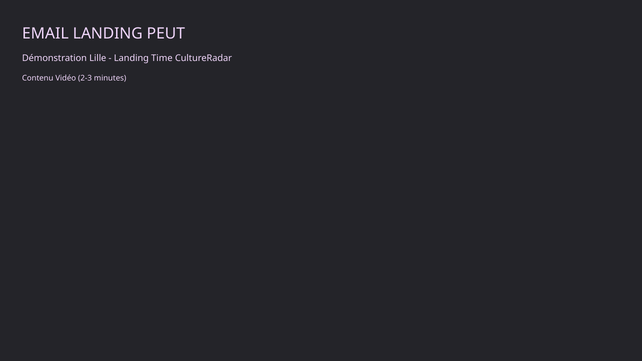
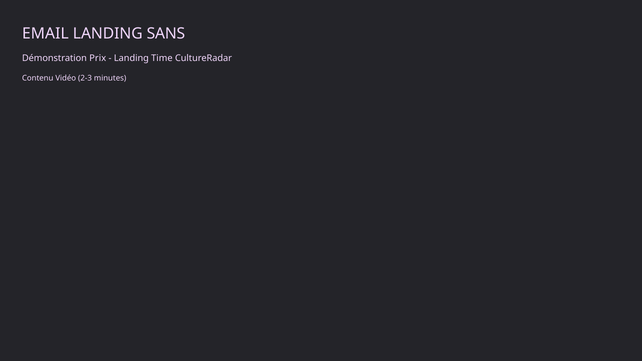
PEUT: PEUT -> SANS (166, 34)
Lille: Lille -> Prix (98, 58)
